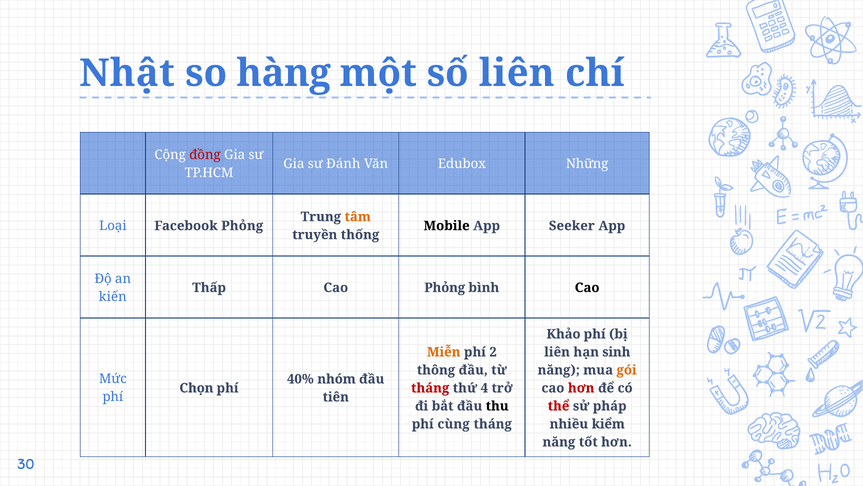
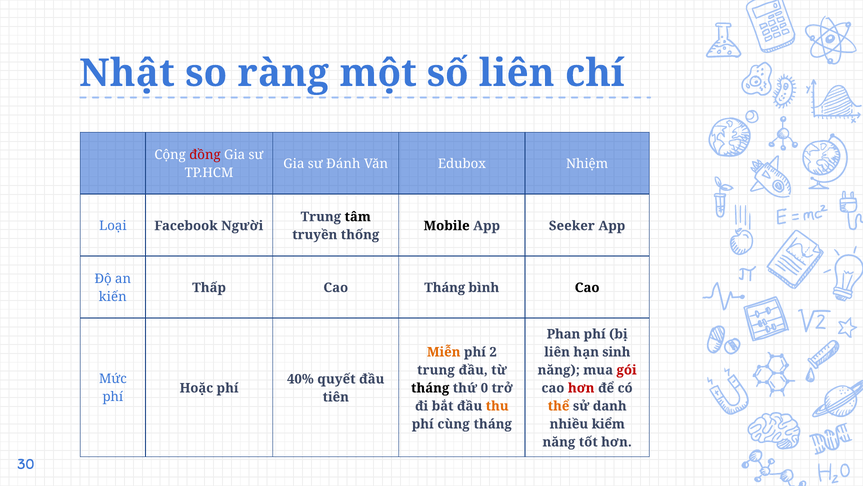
hàng: hàng -> ràng (283, 73)
Những: Những -> Nhiệm (587, 164)
tâm colour: orange -> black (358, 217)
Facebook Phỏng: Phỏng -> Người (242, 226)
Cao Phỏng: Phỏng -> Tháng (445, 287)
Khảo: Khảo -> Phan (563, 334)
thông: thông -> trung (436, 370)
gói colour: orange -> red (627, 370)
nhóm: nhóm -> quyết (336, 379)
Chọn: Chọn -> Hoặc (196, 388)
tháng colour: red -> black (430, 388)
4: 4 -> 0 (484, 388)
thu colour: black -> orange (497, 406)
thể colour: red -> orange (559, 406)
pháp: pháp -> danh (610, 406)
